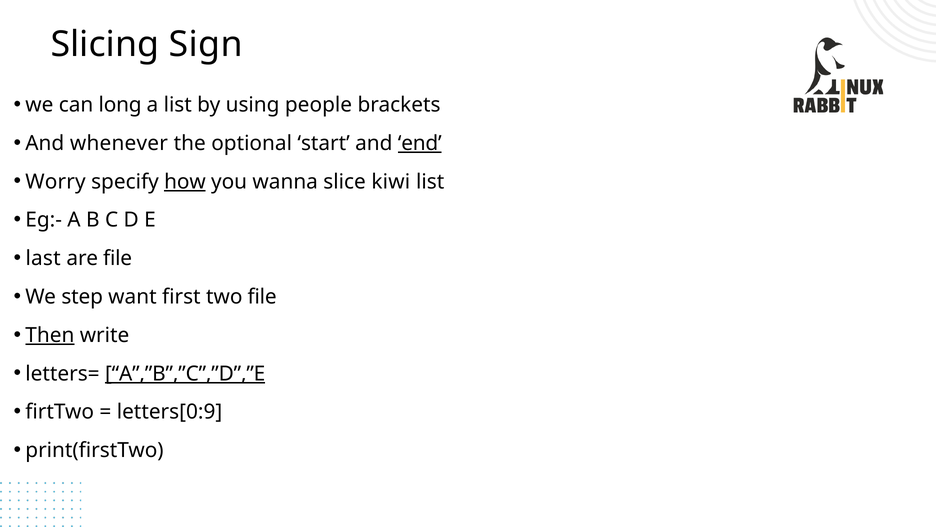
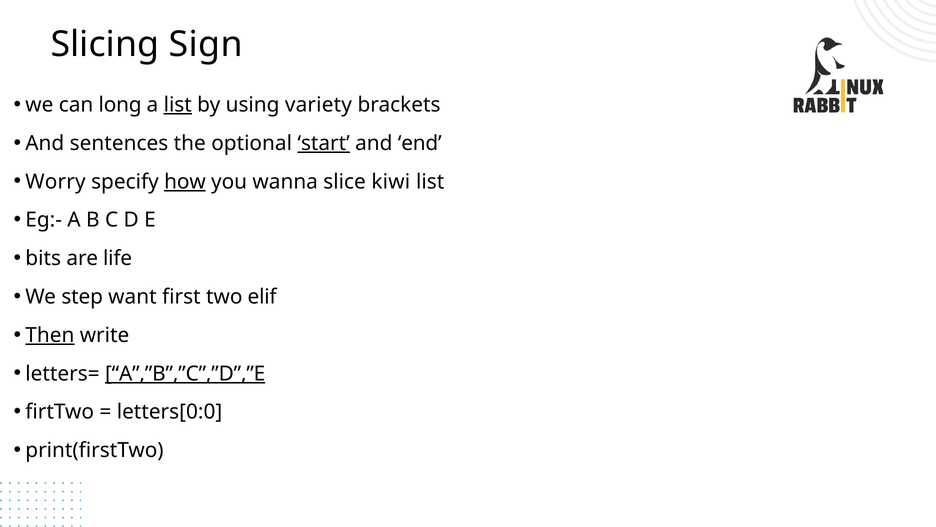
list underline: none -> present (178, 105)
people: people -> variety (318, 105)
whenever: whenever -> sentences (119, 143)
start underline: none -> present (324, 143)
end underline: present -> none (420, 143)
last: last -> bits (43, 258)
are file: file -> life (118, 258)
two file: file -> elif (262, 297)
letters[0:9: letters[0:9 -> letters[0:0 (170, 412)
